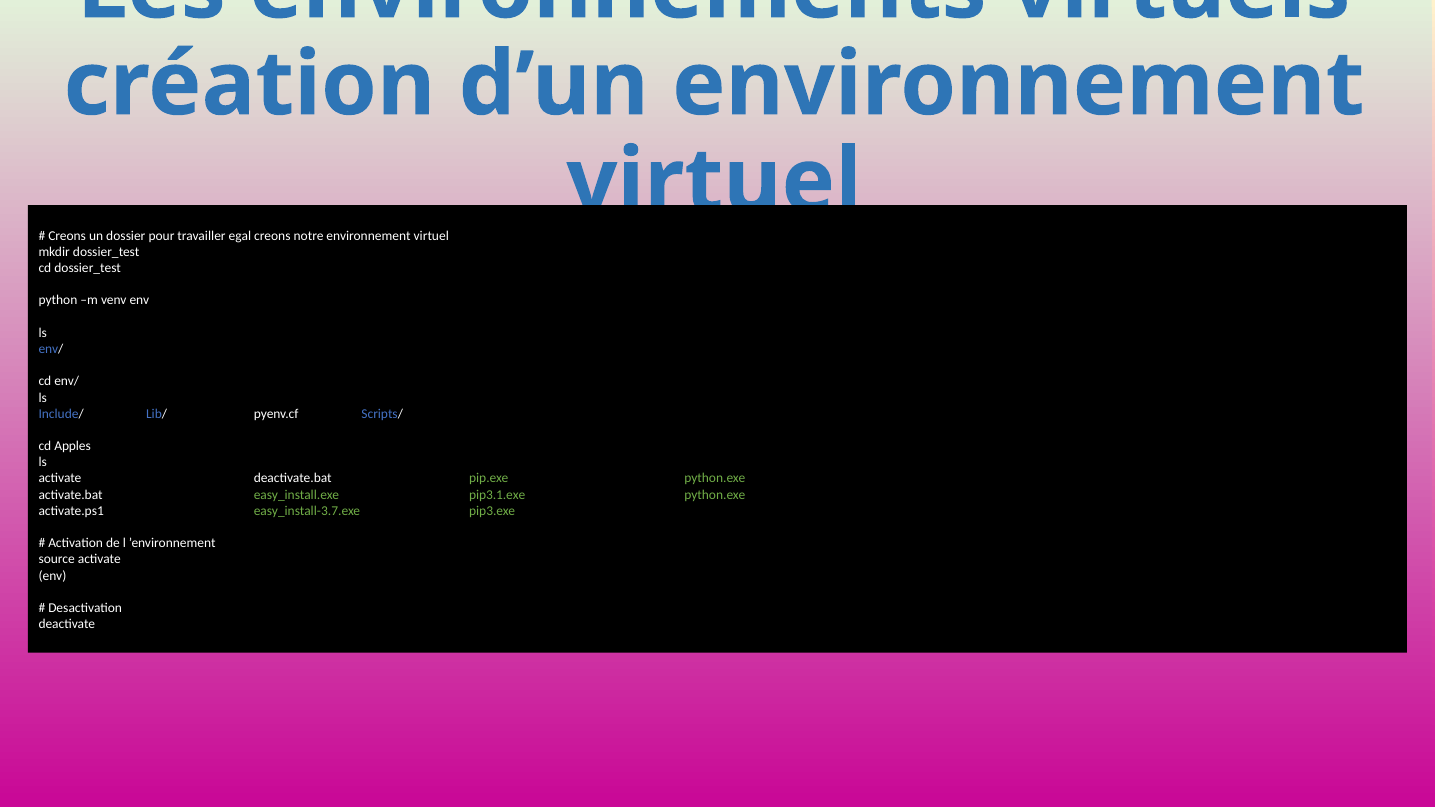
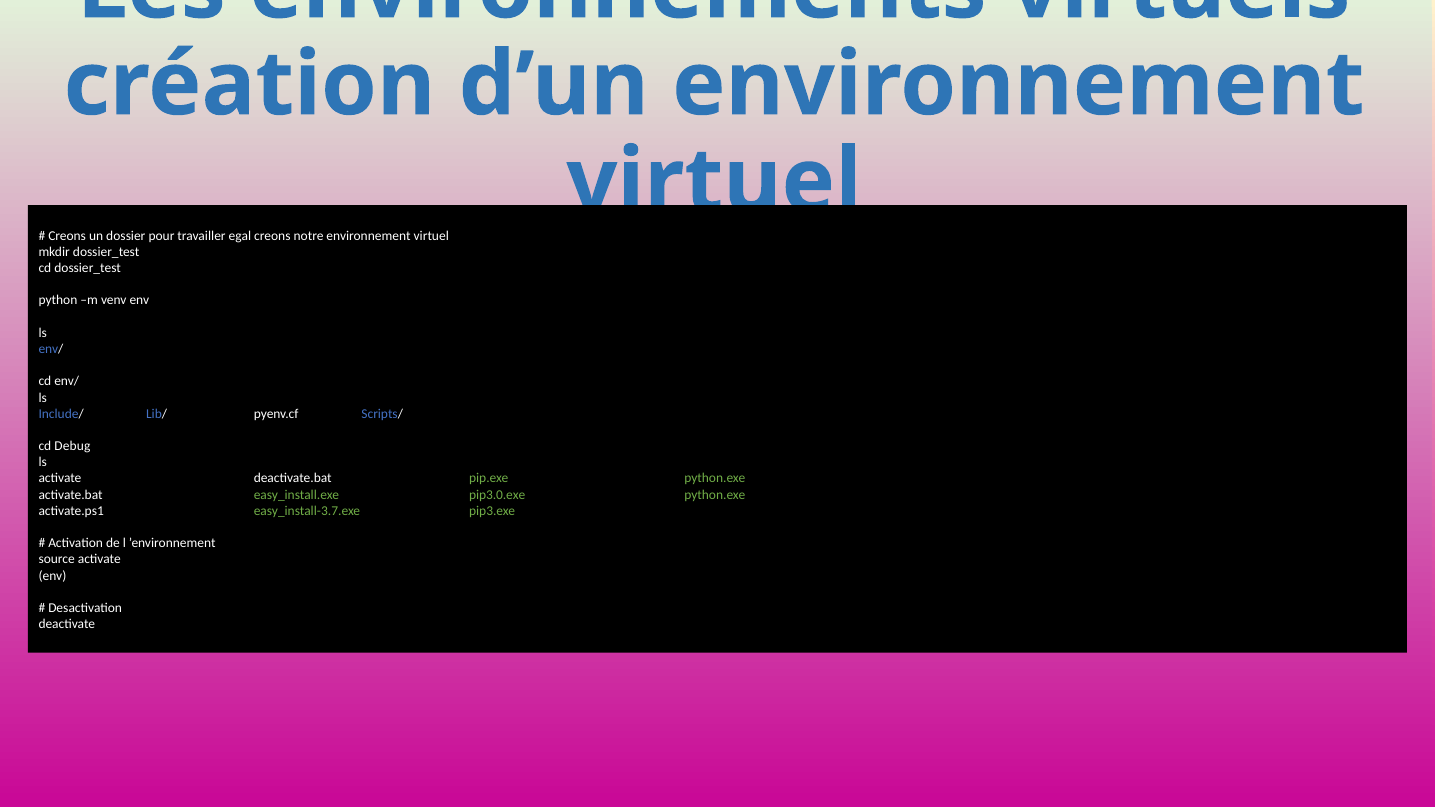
Apples: Apples -> Debug (72, 446)
pip3.1.exe: pip3.1.exe -> pip3.0.exe (497, 495)
